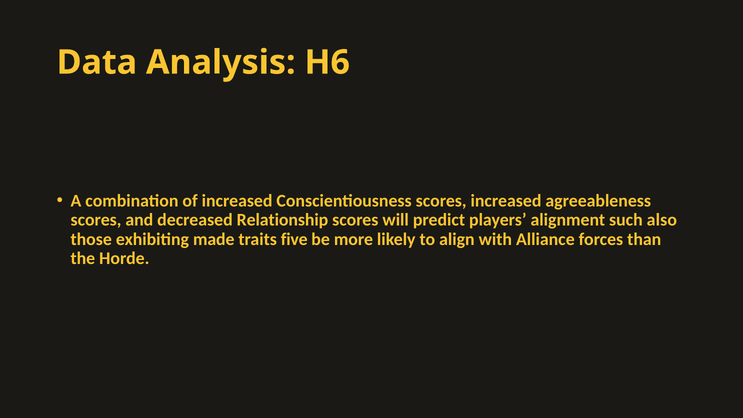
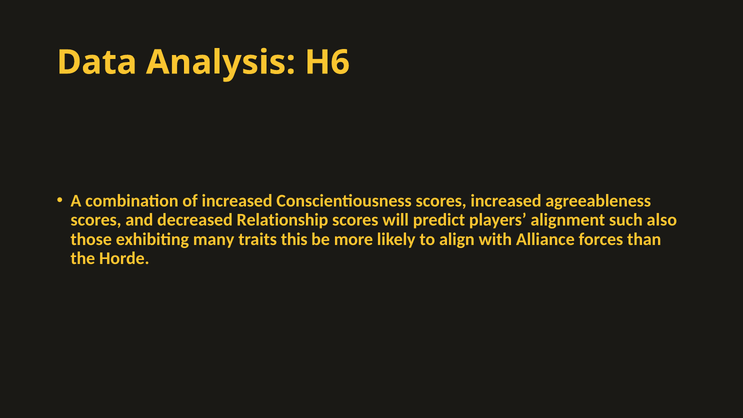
made: made -> many (214, 239)
five: five -> this (294, 239)
